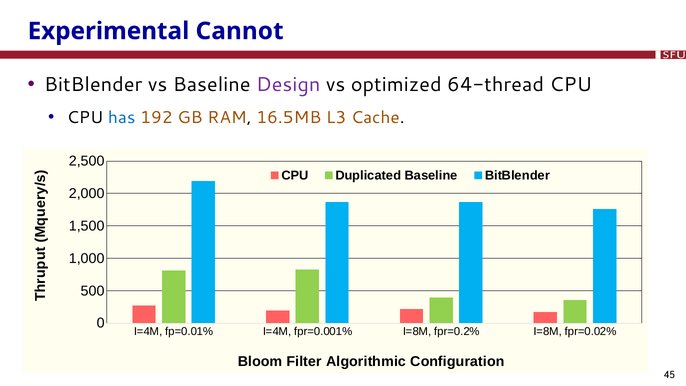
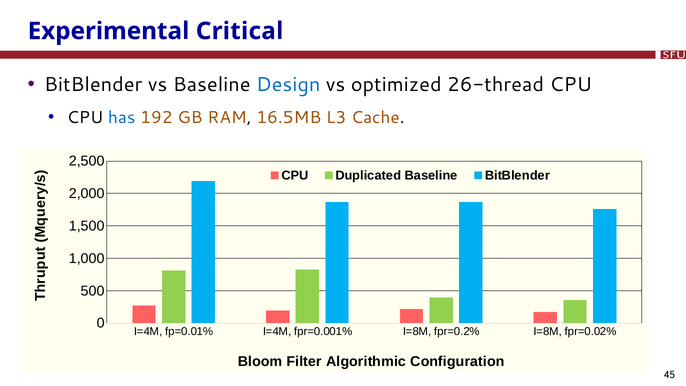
Cannot: Cannot -> Critical (240, 31)
Design colour: purple -> blue (288, 85)
64-thread: 64-thread -> 26-thread (496, 85)
